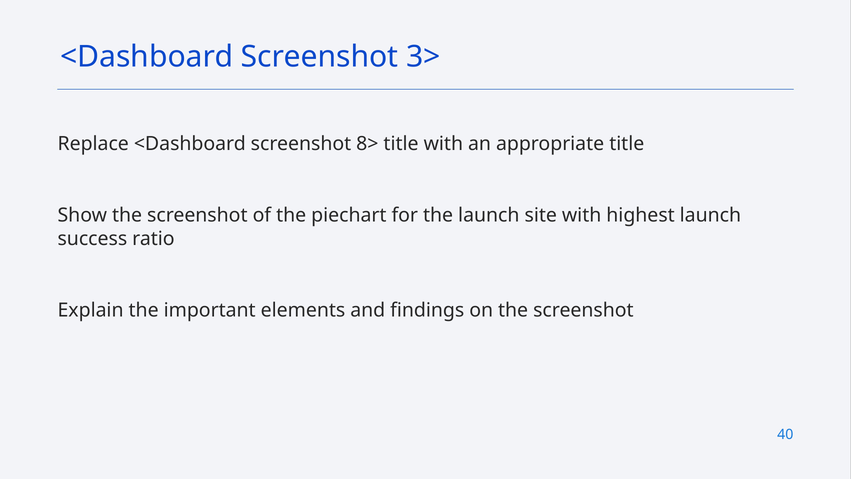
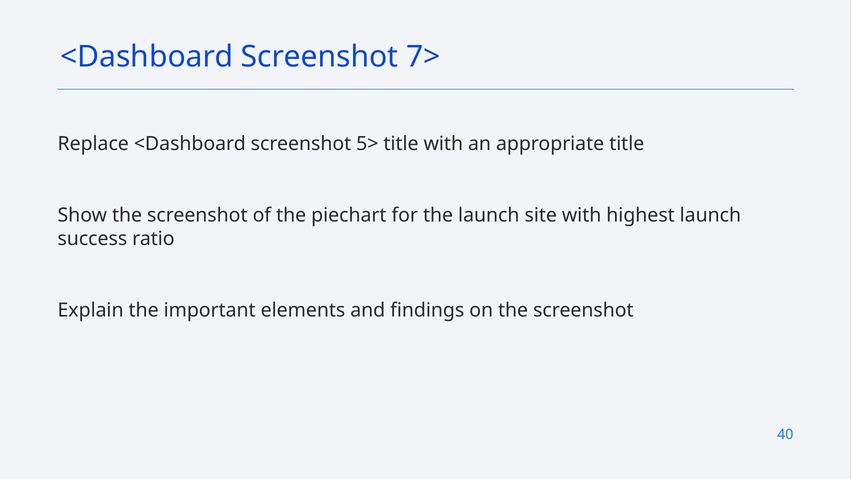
3>: 3> -> 7> (423, 57)
8>: 8> -> 5> (367, 144)
